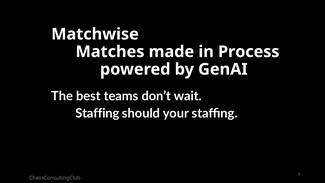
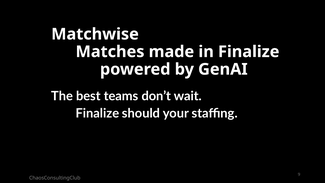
in Process: Process -> Finalize (249, 52)
Staffing: Staffing -> Finalize (97, 113)
